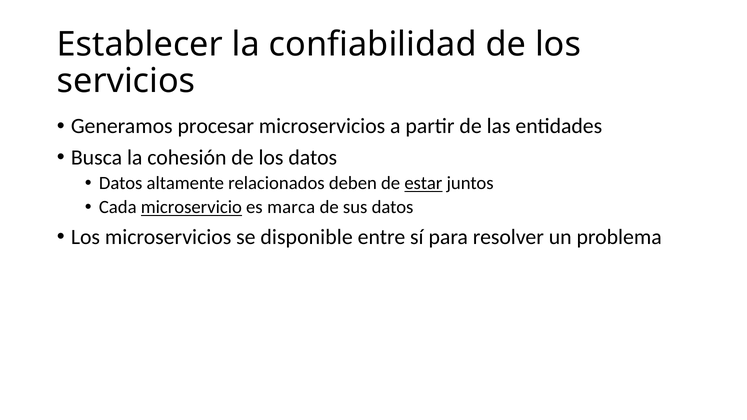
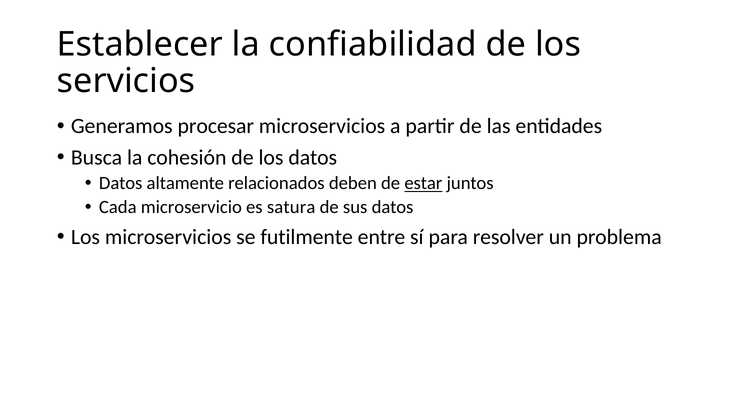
microservicio underline: present -> none (191, 207)
marca: marca -> satura (291, 207)
disponible: disponible -> futilmente (307, 237)
